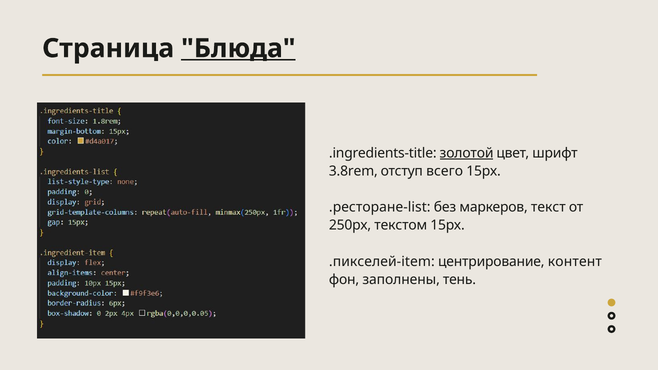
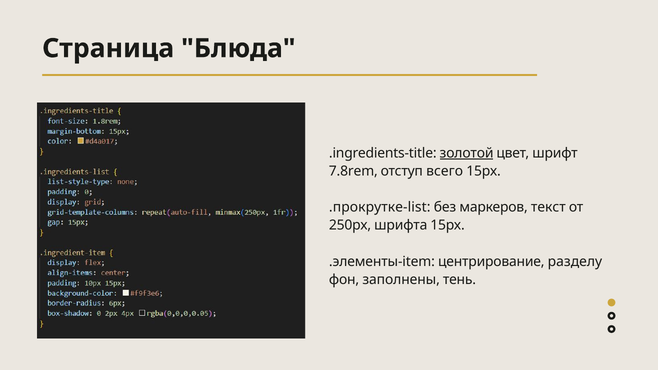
Блюда underline: present -> none (238, 48)
3.8rem: 3.8rem -> 7.8rem (353, 171)
.ресторане-list: .ресторане-list -> .прокрутке-list (380, 207)
текстом: текстом -> шрифта (401, 225)
.пикселей-item: .пикселей-item -> .элементы-item (382, 262)
контент: контент -> разделу (575, 262)
